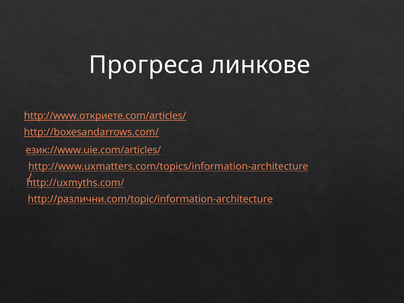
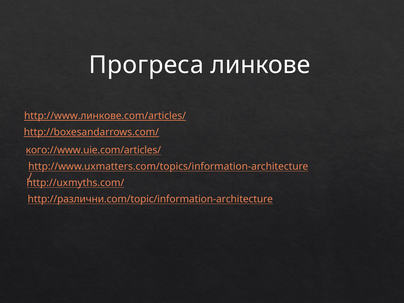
http://www.откриете.com/articles/: http://www.откриете.com/articles/ -> http://www.линкове.com/articles/ (105, 116)
език://www.uie.com/articles/: език://www.uie.com/articles/ -> кого://www.uie.com/articles/ (93, 150)
